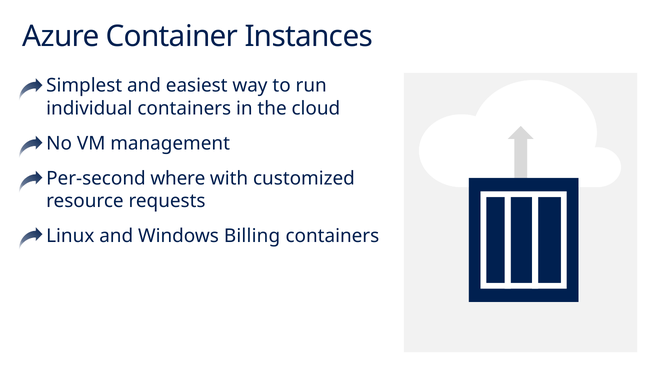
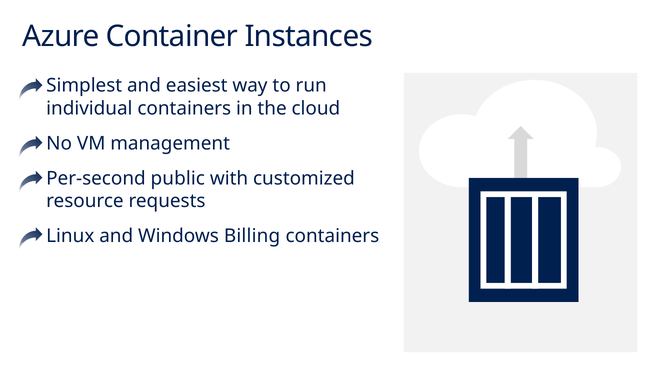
where: where -> public (178, 178)
